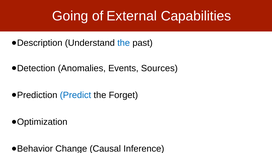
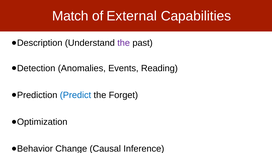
Going: Going -> Match (70, 16)
the colour: blue -> purple (124, 43)
Sources: Sources -> Reading (159, 68)
